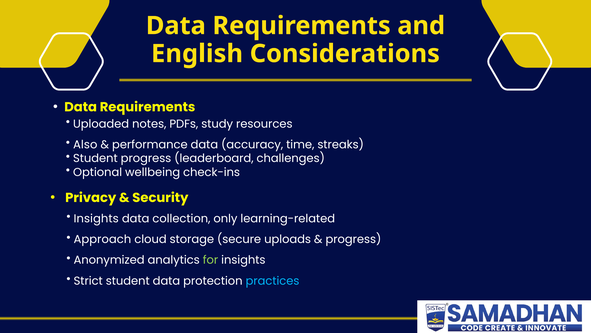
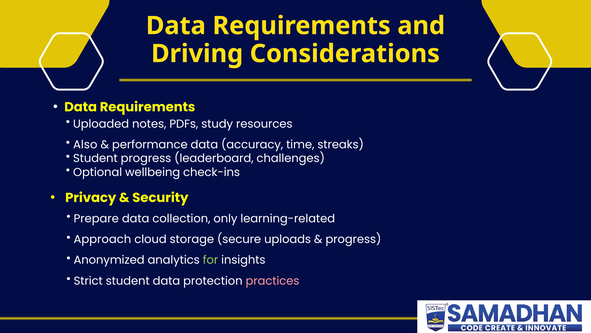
English: English -> Driving (197, 54)
Insights: Insights -> Prepare (96, 218)
practices colour: light blue -> pink (273, 280)
